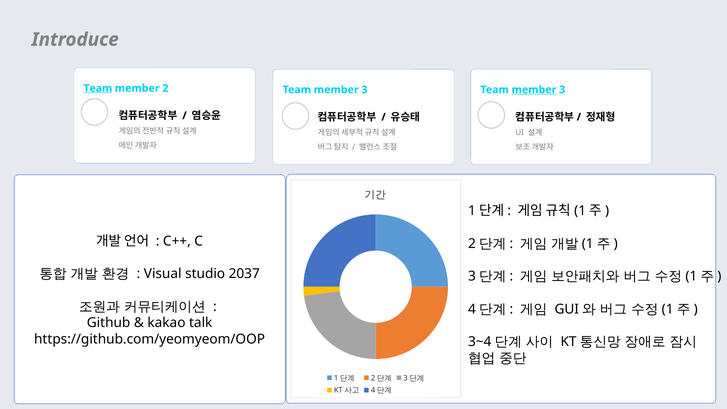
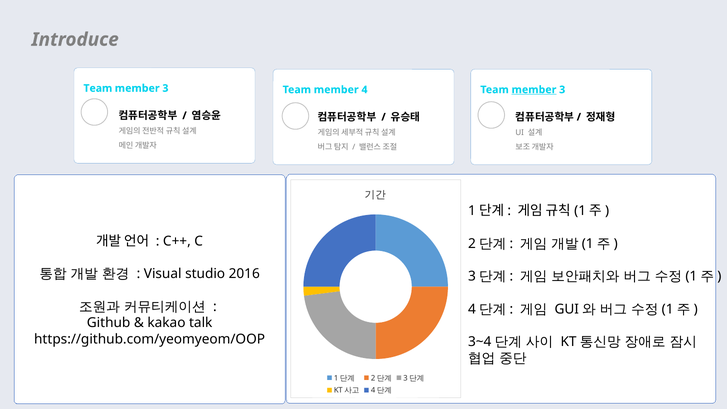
Team underline: present -> none (98, 88)
2: 2 -> 3 (165, 88)
3: 3 -> 4 (364, 90)
2037: 2037 -> 2016 (244, 274)
